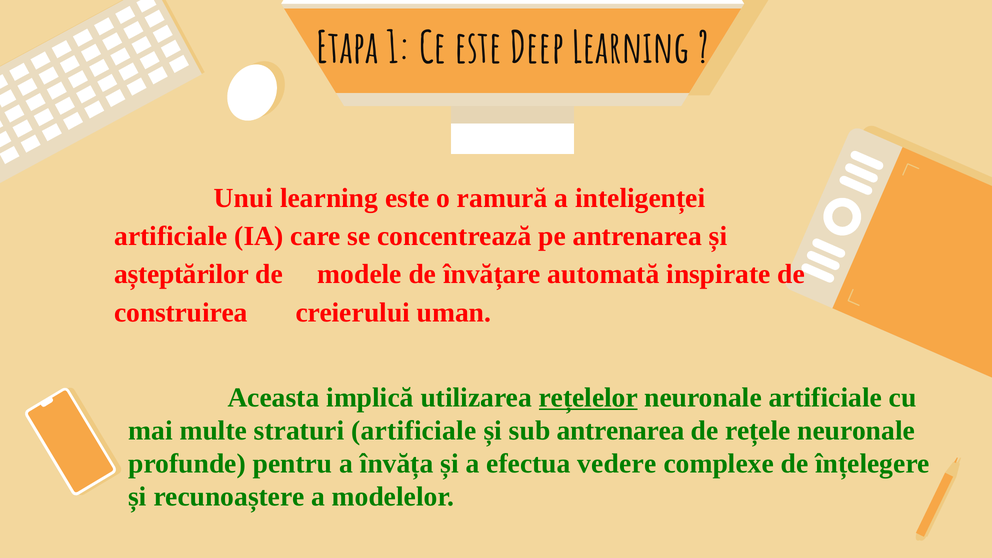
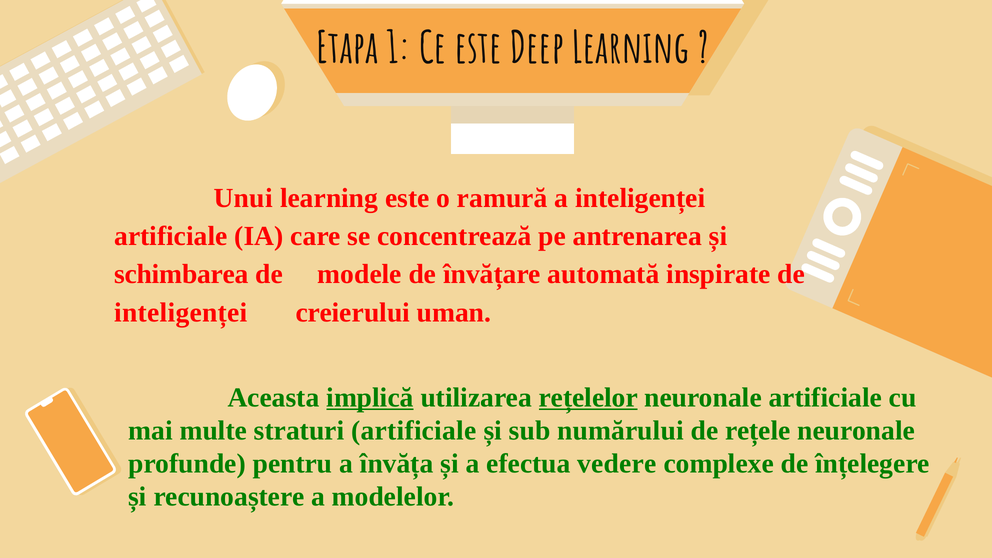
așteptărilor: așteptărilor -> schimbarea (182, 274)
construirea: construirea -> inteligenței (181, 312)
implică underline: none -> present (370, 398)
sub antrenarea: antrenarea -> numărului (620, 431)
